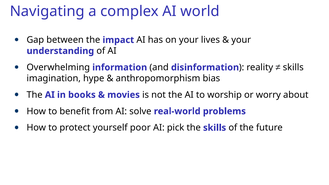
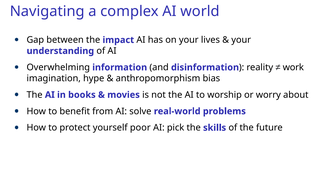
skills: skills -> work (293, 67)
